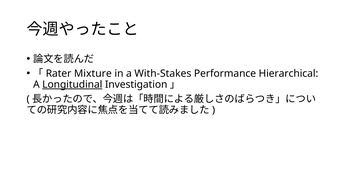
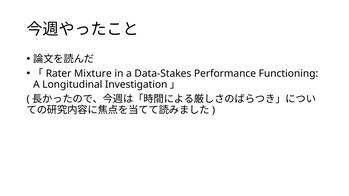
With-Stakes: With-Stakes -> Data-Stakes (163, 74)
Hierarchical: Hierarchical -> Functioning (288, 74)
Longitudinal underline: present -> none (72, 85)
